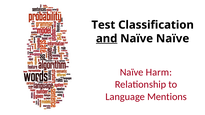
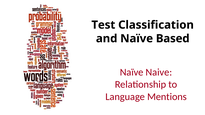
and underline: present -> none (107, 39)
Naïve: Naïve -> Based (173, 39)
Harm: Harm -> Naive (159, 72)
